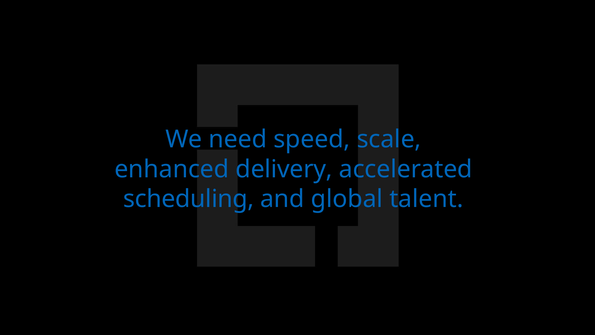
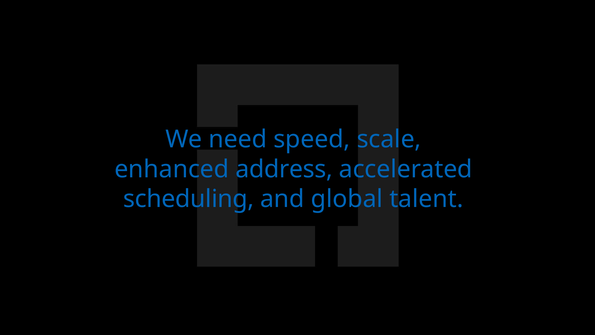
delivery: delivery -> address (284, 169)
